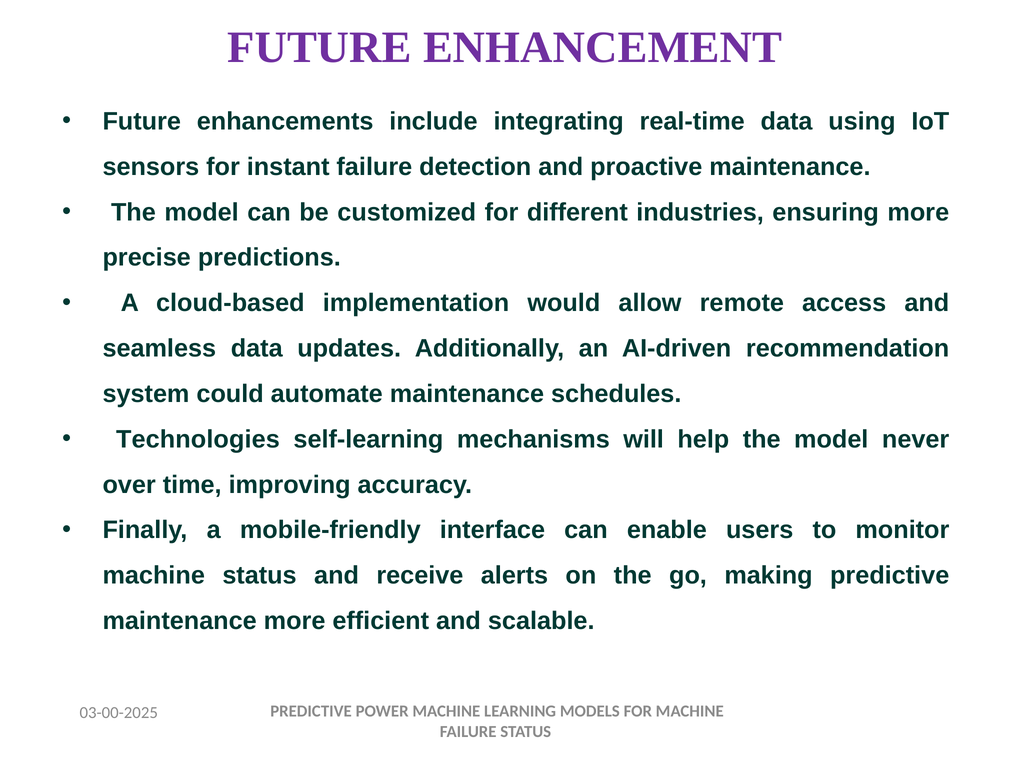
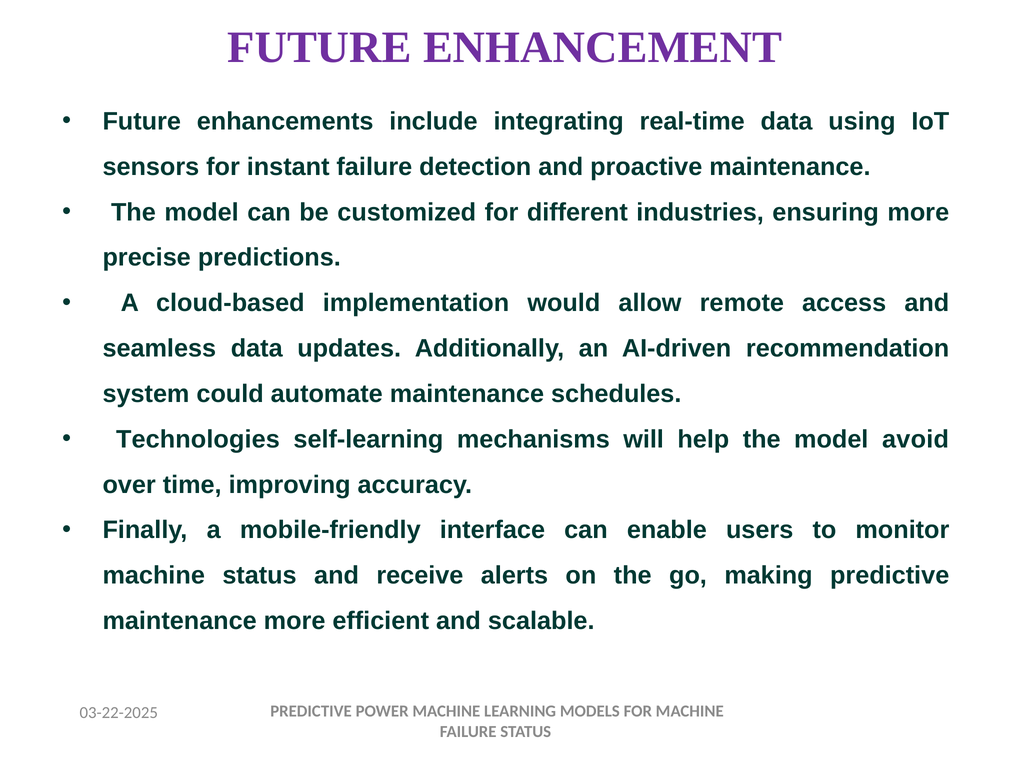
never: never -> avoid (915, 440)
03-00-2025: 03-00-2025 -> 03-22-2025 (119, 713)
